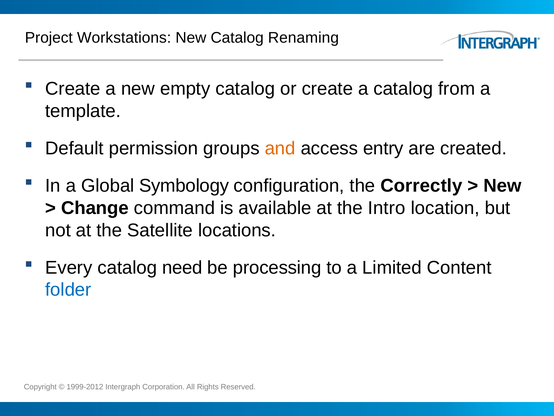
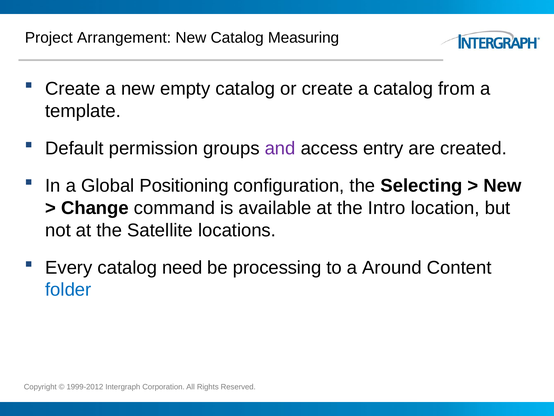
Workstations: Workstations -> Arrangement (124, 38)
Renaming: Renaming -> Measuring (304, 38)
and colour: orange -> purple (280, 148)
Symbology: Symbology -> Positioning (184, 186)
Correctly: Correctly -> Selecting (422, 186)
Limited: Limited -> Around (392, 267)
